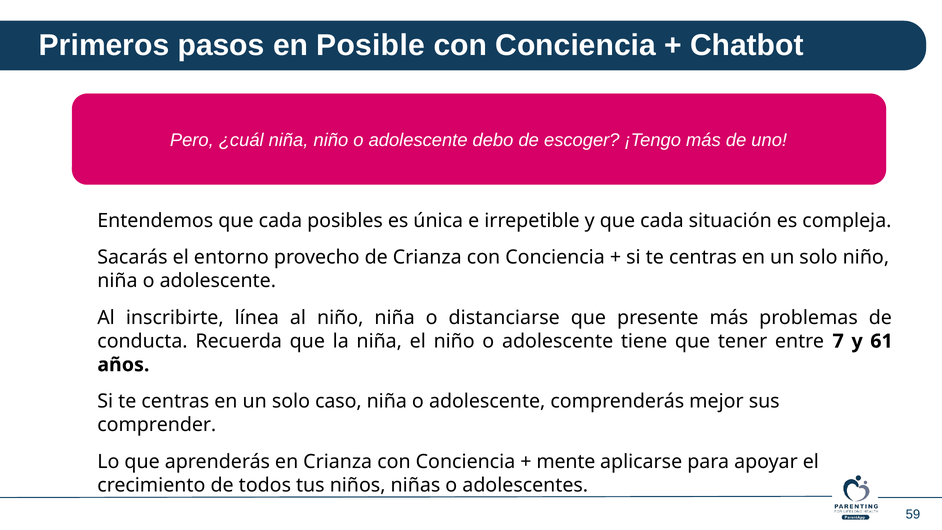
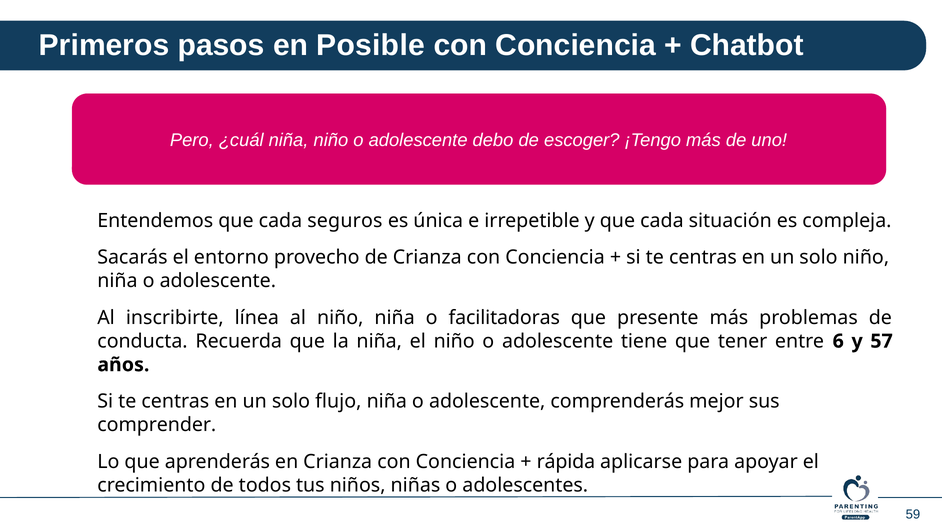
posibles: posibles -> seguros (345, 221)
distanciarse: distanciarse -> facilitadoras (504, 318)
7: 7 -> 6 (838, 341)
61: 61 -> 57 (882, 341)
caso: caso -> flujo (338, 401)
mente: mente -> rápida (566, 462)
